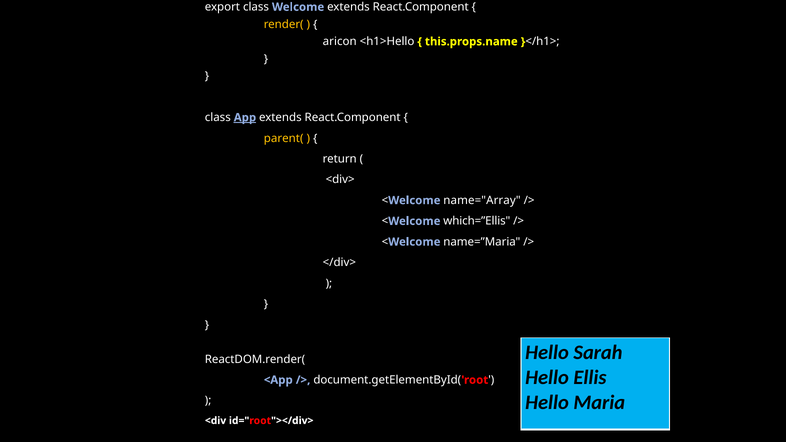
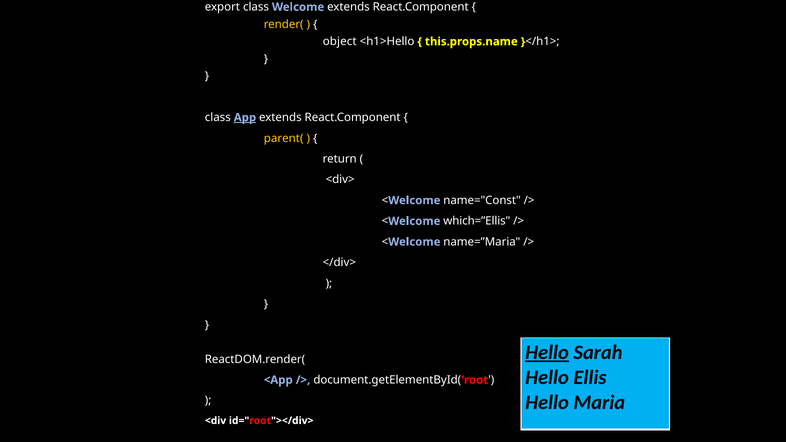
aricon: aricon -> object (340, 42)
name="Array: name="Array -> name="Const (482, 200)
Hello underline: none -> present (547, 353)
